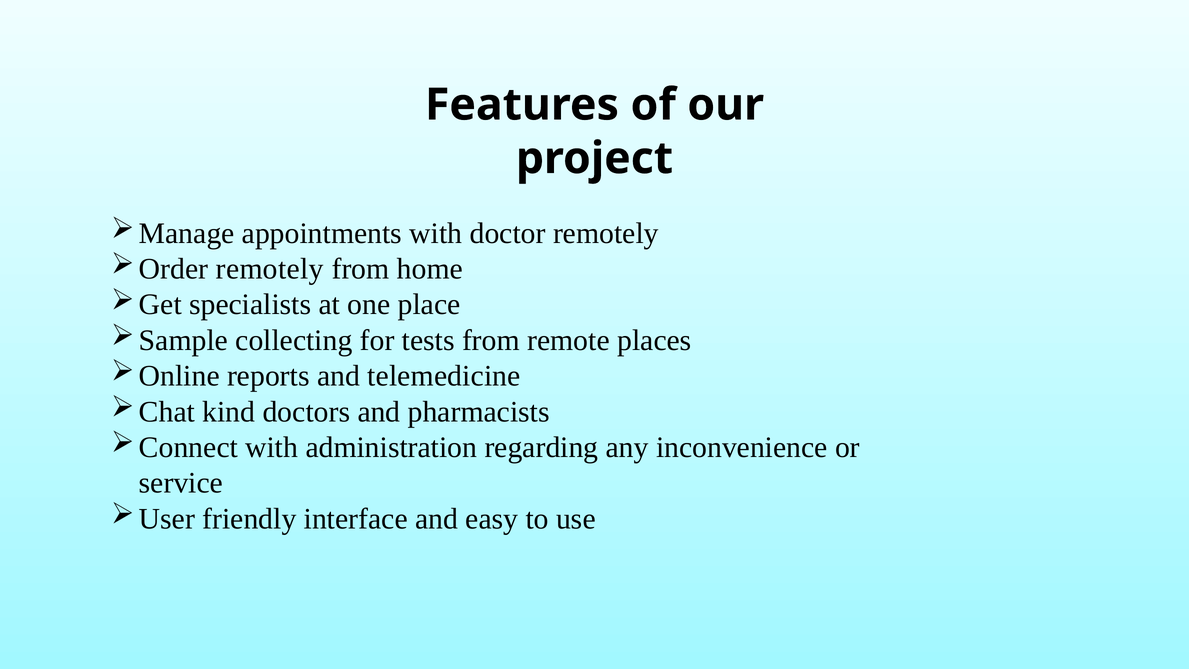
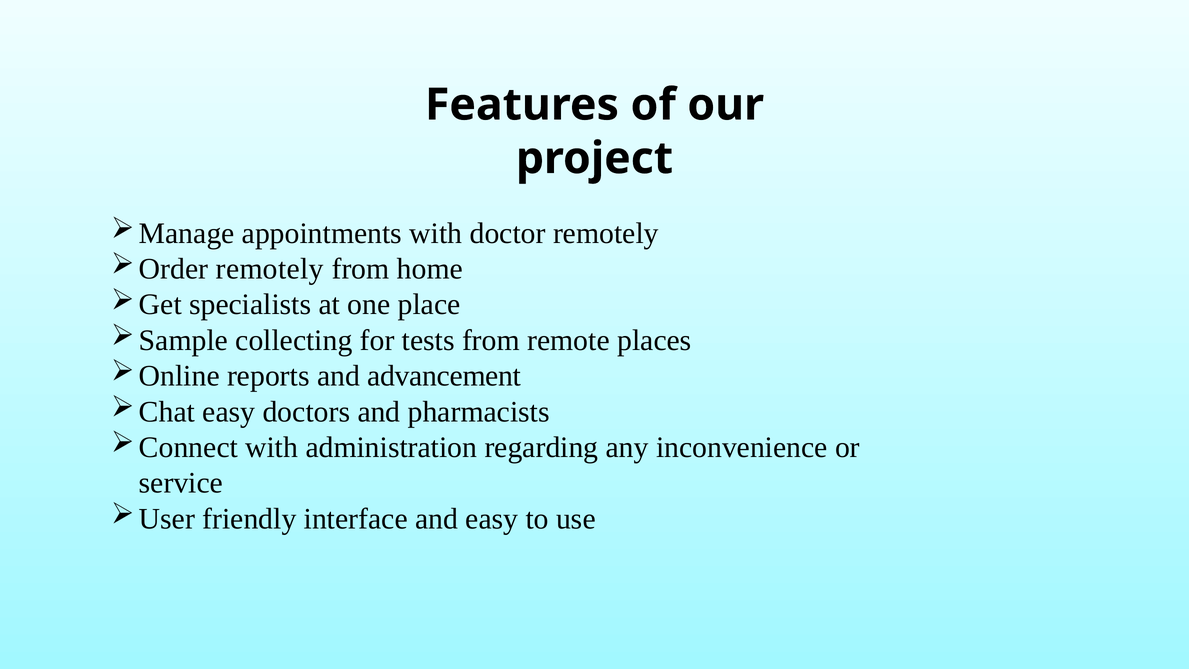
telemedicine: telemedicine -> advancement (444, 376)
kind: kind -> easy (229, 412)
